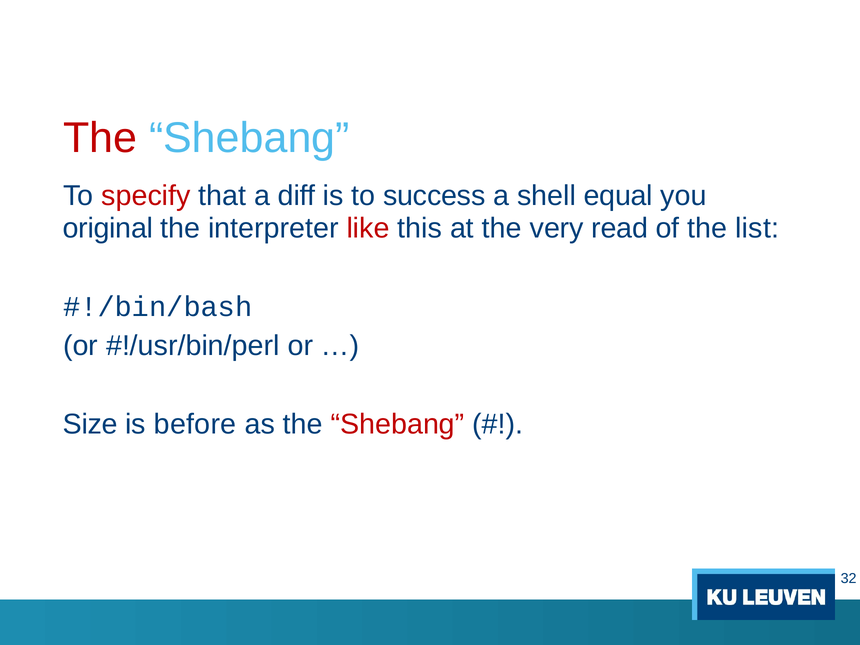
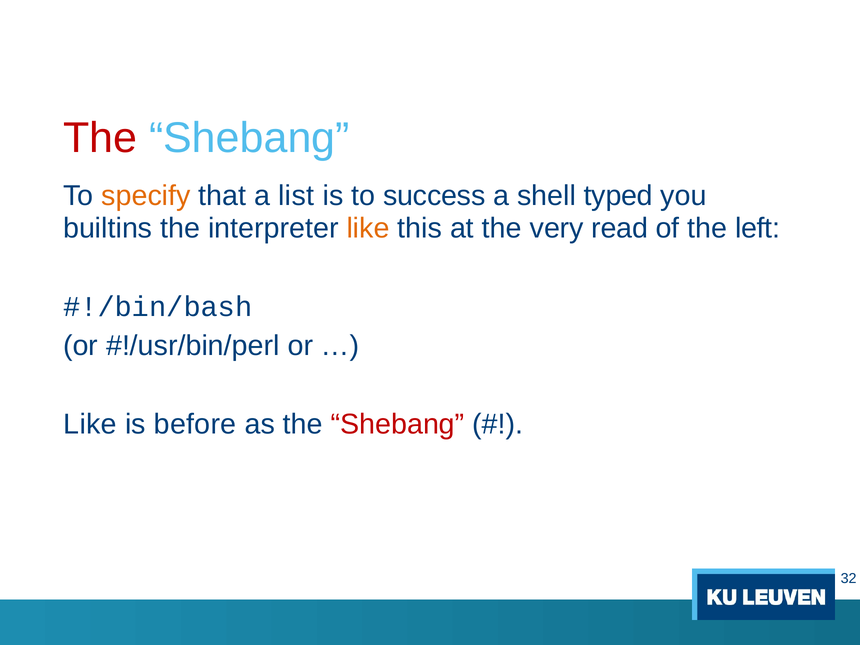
specify colour: red -> orange (146, 196)
diff: diff -> list (296, 196)
equal: equal -> typed (618, 196)
original: original -> builtins (108, 228)
like colour: red -> orange (368, 228)
list: list -> left (758, 228)
Size: Size -> Like (90, 424)
